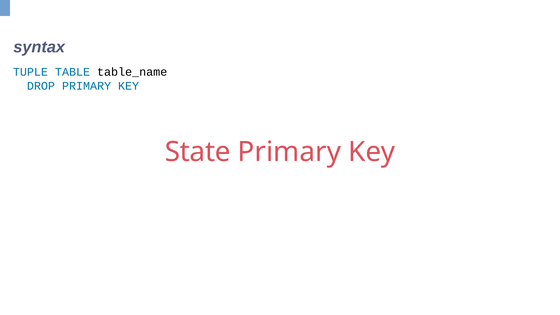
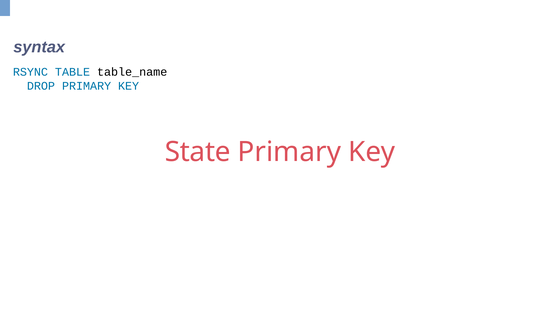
TUPLE: TUPLE -> RSYNC (30, 72)
